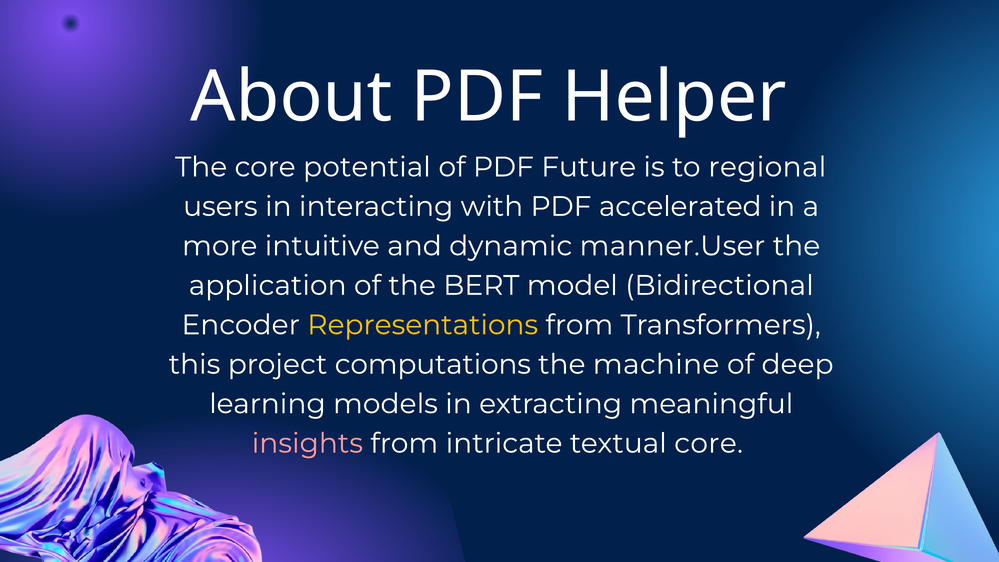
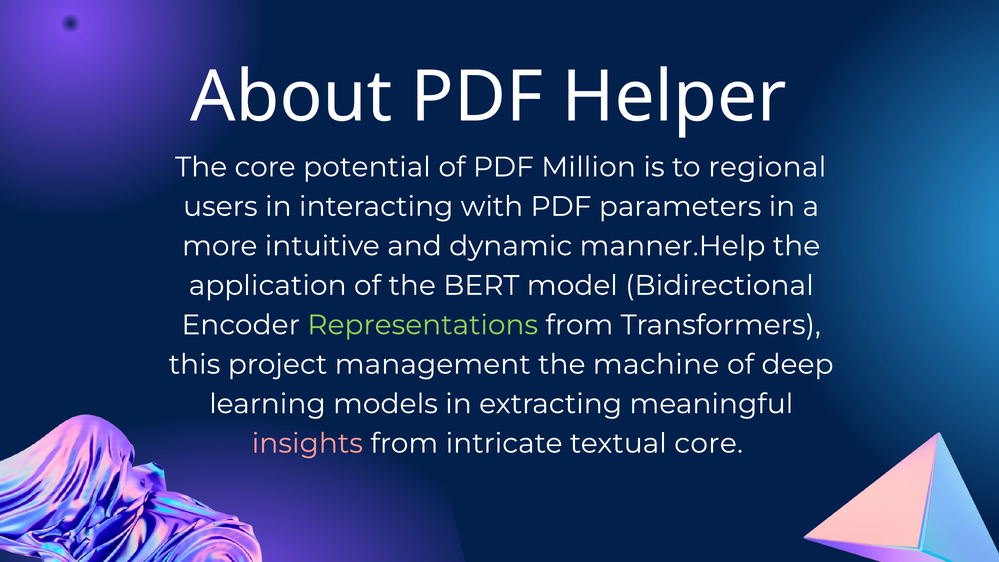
Future: Future -> Million (589, 167)
accelerated: accelerated -> parameters (680, 207)
manner.User: manner.User -> manner.Help (672, 246)
Representations colour: yellow -> light green (423, 325)
computations: computations -> management (433, 364)
